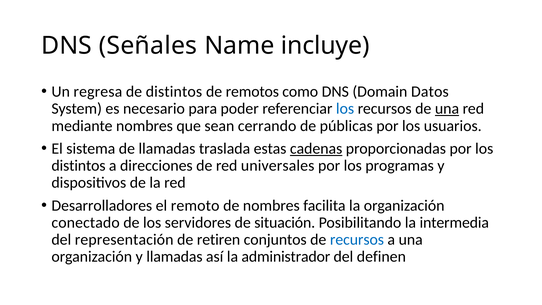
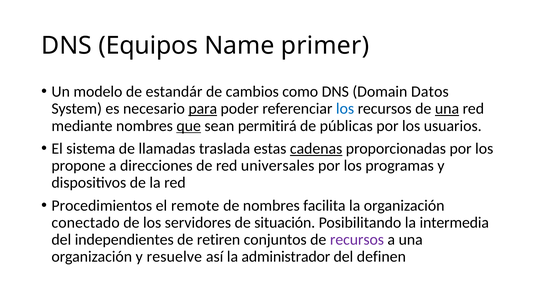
Señales: Señales -> Equipos (148, 46)
incluye: incluye -> primer (325, 46)
regresa: regresa -> modelo (98, 92)
de distintos: distintos -> estandár (174, 92)
remotos: remotos -> cambios (252, 92)
para underline: none -> present (203, 109)
que underline: none -> present (189, 126)
cerrando: cerrando -> permitirá (267, 126)
distintos: distintos -> propone (79, 166)
Desarrolladores: Desarrolladores -> Procedimientos (102, 205)
remoto: remoto -> remote (195, 205)
representación: representación -> independientes (124, 240)
recursos colour: blue -> purple (357, 240)
y llamadas: llamadas -> resuelve (174, 257)
